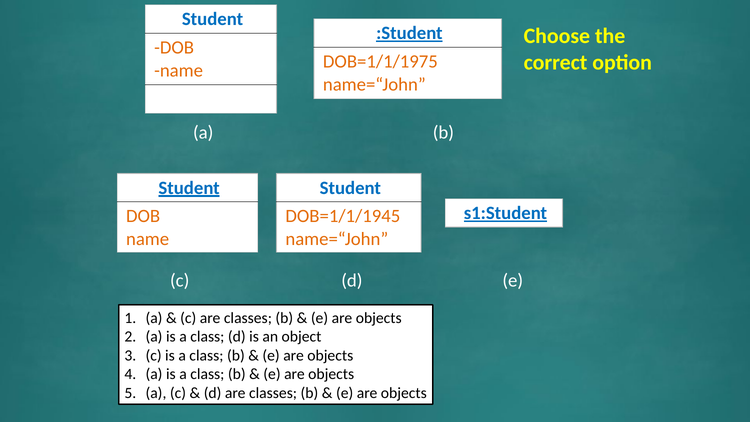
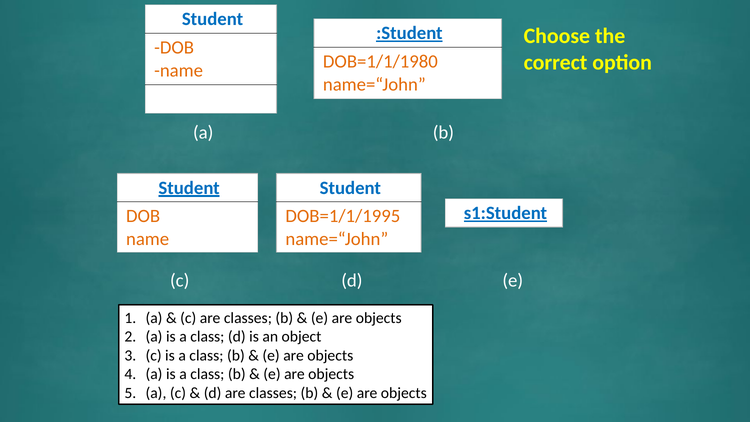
DOB=1/1/1975: DOB=1/1/1975 -> DOB=1/1/1980 (380, 62)
DOB=1/1/1945: DOB=1/1/1945 -> DOB=1/1/1995 (343, 216)
